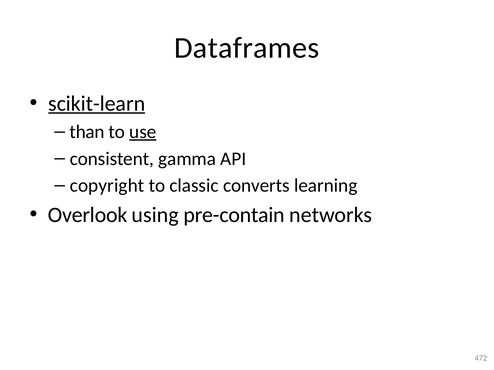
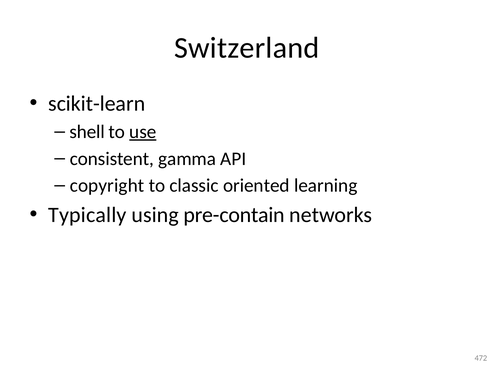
Dataframes: Dataframes -> Switzerland (247, 48)
scikit-learn underline: present -> none (97, 104)
than: than -> shell (87, 132)
converts: converts -> oriented (256, 186)
Overlook: Overlook -> Typically (87, 215)
